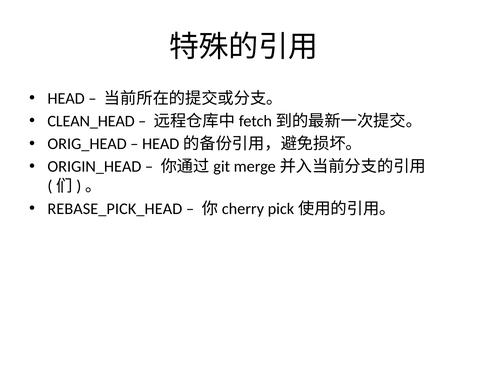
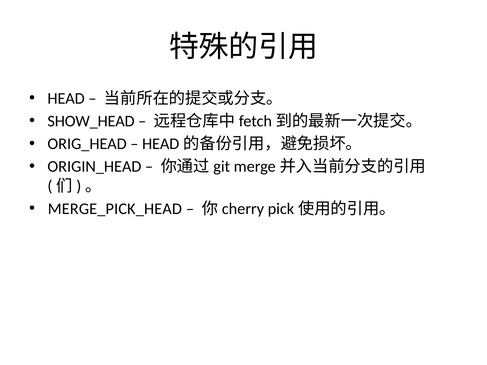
CLEAN_HEAD: CLEAN_HEAD -> SHOW_HEAD (91, 121)
REBASE_PICK_HEAD: REBASE_PICK_HEAD -> MERGE_PICK_HEAD (115, 209)
